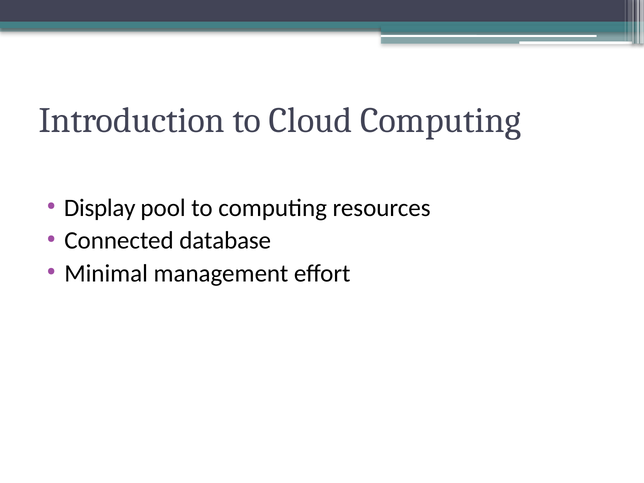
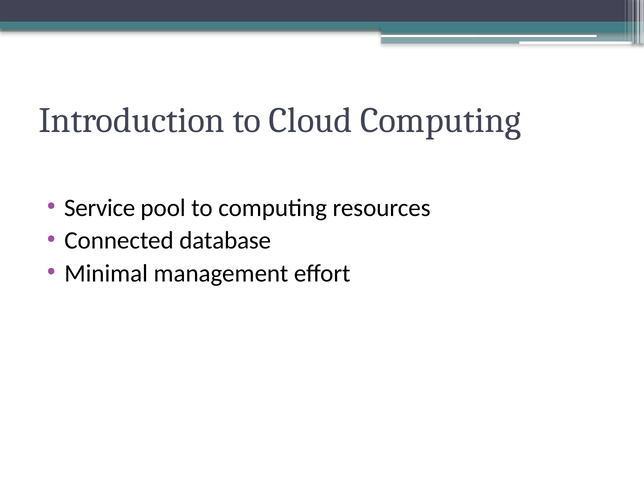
Display: Display -> Service (100, 208)
